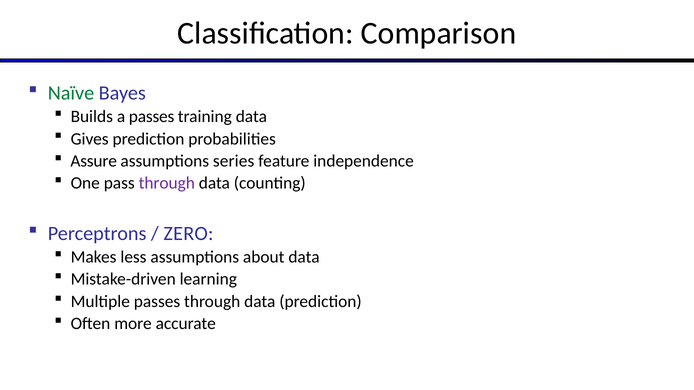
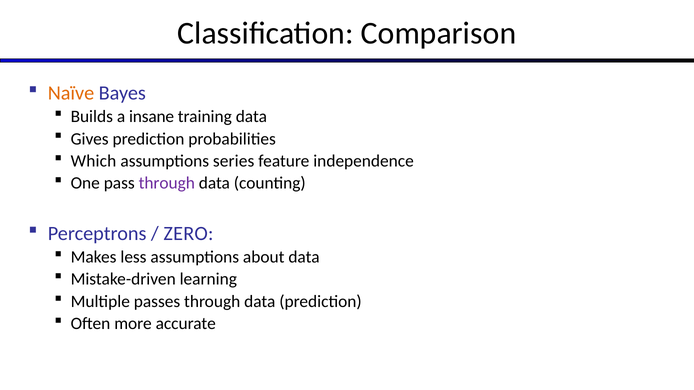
Naïve colour: green -> orange (71, 93)
a passes: passes -> insane (152, 117)
Assure: Assure -> Which (93, 161)
